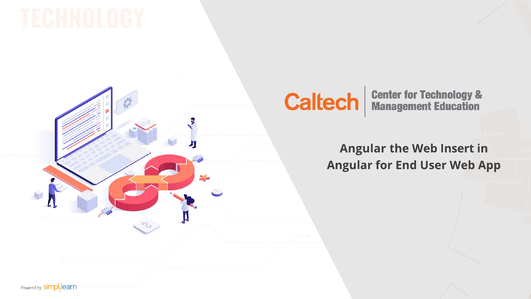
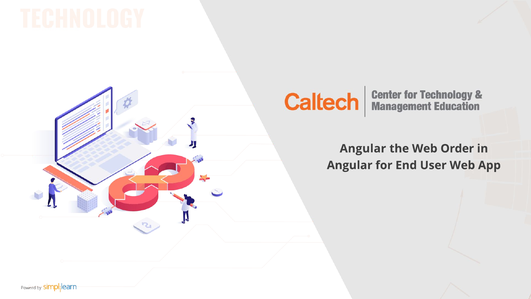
Insert: Insert -> Order (457, 148)
